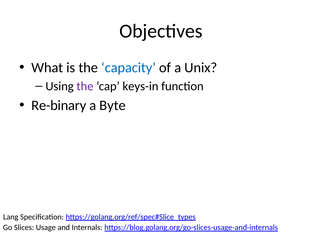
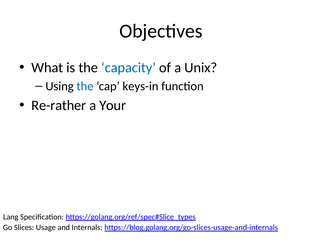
the colour: purple -> blue (85, 86)
Re-binary: Re-binary -> Re-rather (59, 105)
Byte: Byte -> Your (113, 105)
